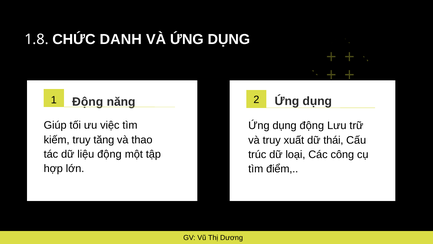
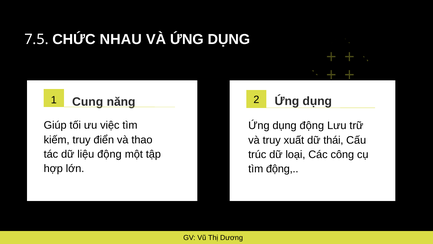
1.8: 1.8 -> 7.5 (36, 39)
DANH: DANH -> NHAU (121, 39)
1 Động: Động -> Cung (88, 102)
tăng: tăng -> điển (104, 140)
tìm điểm: điểm -> động (282, 169)
